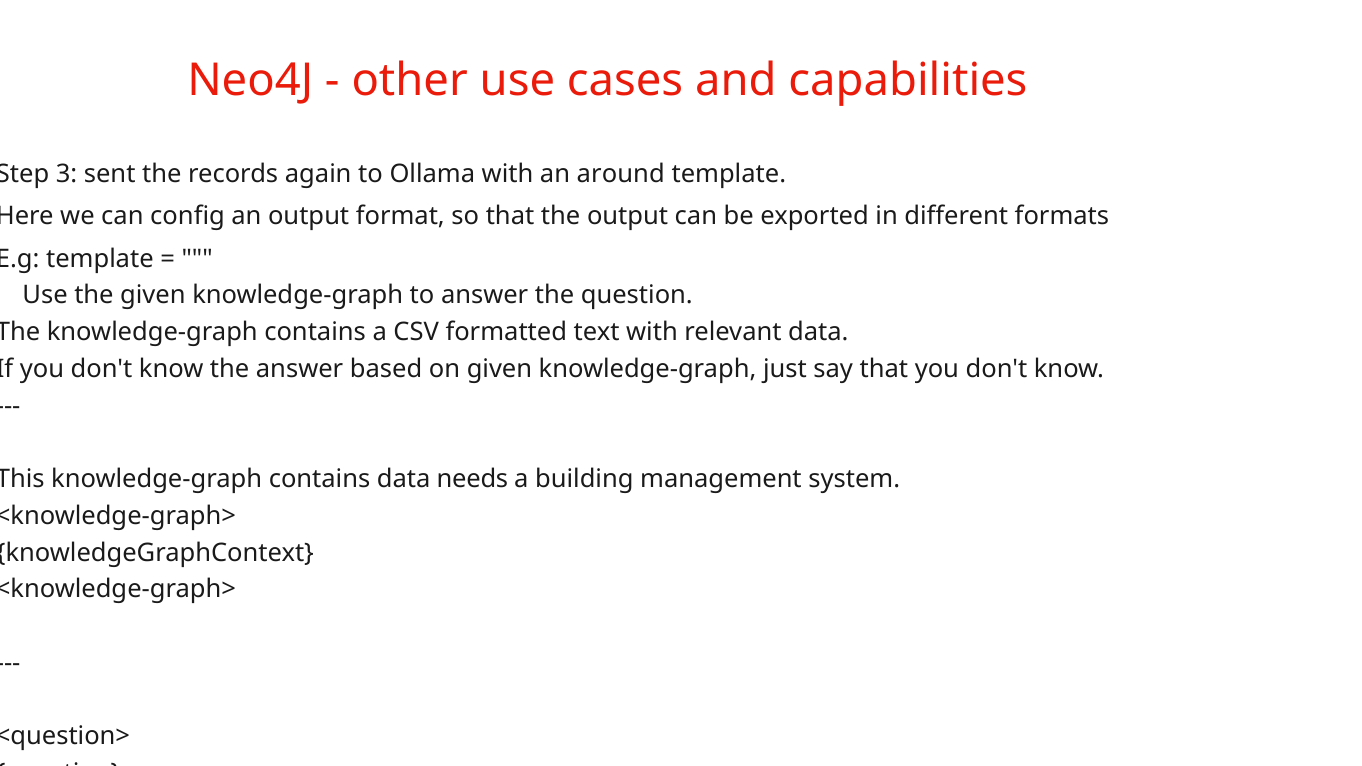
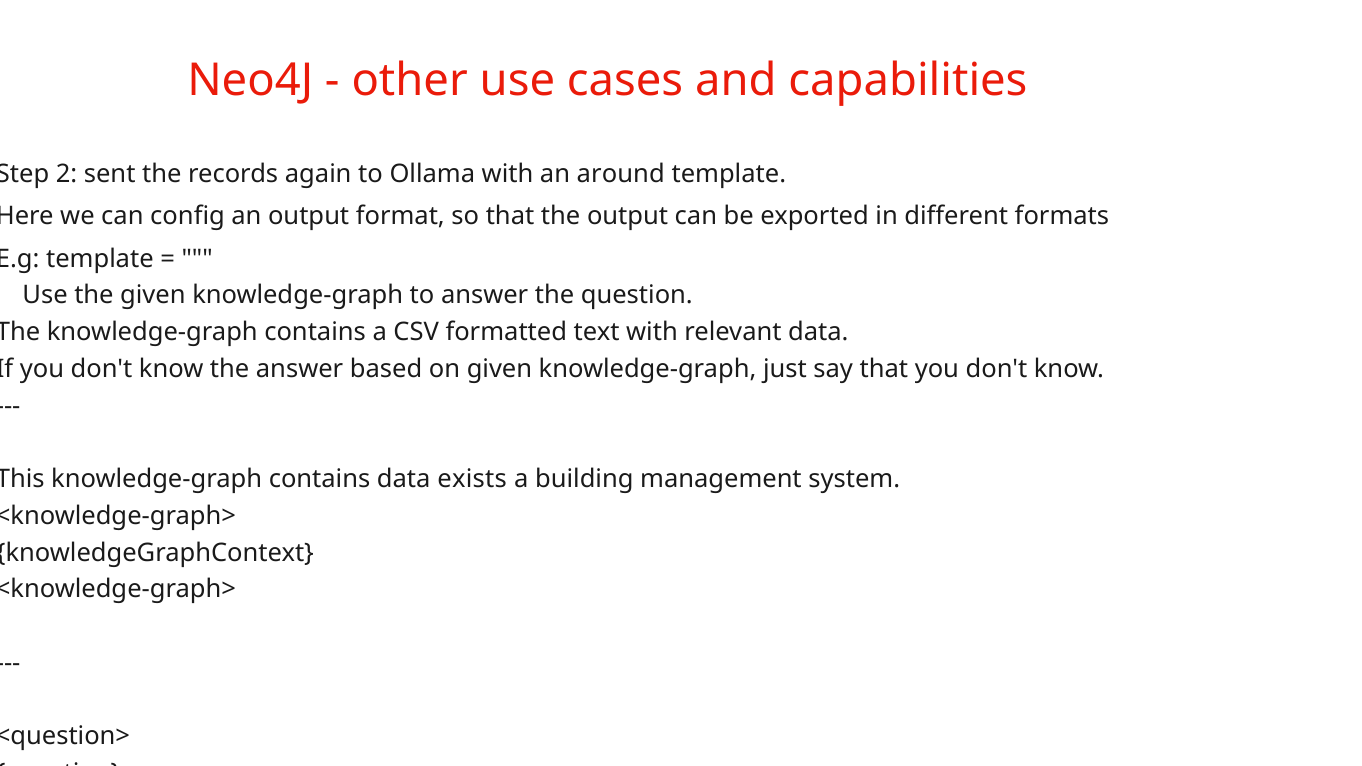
3: 3 -> 2 (67, 174)
needs: needs -> exists (472, 479)
